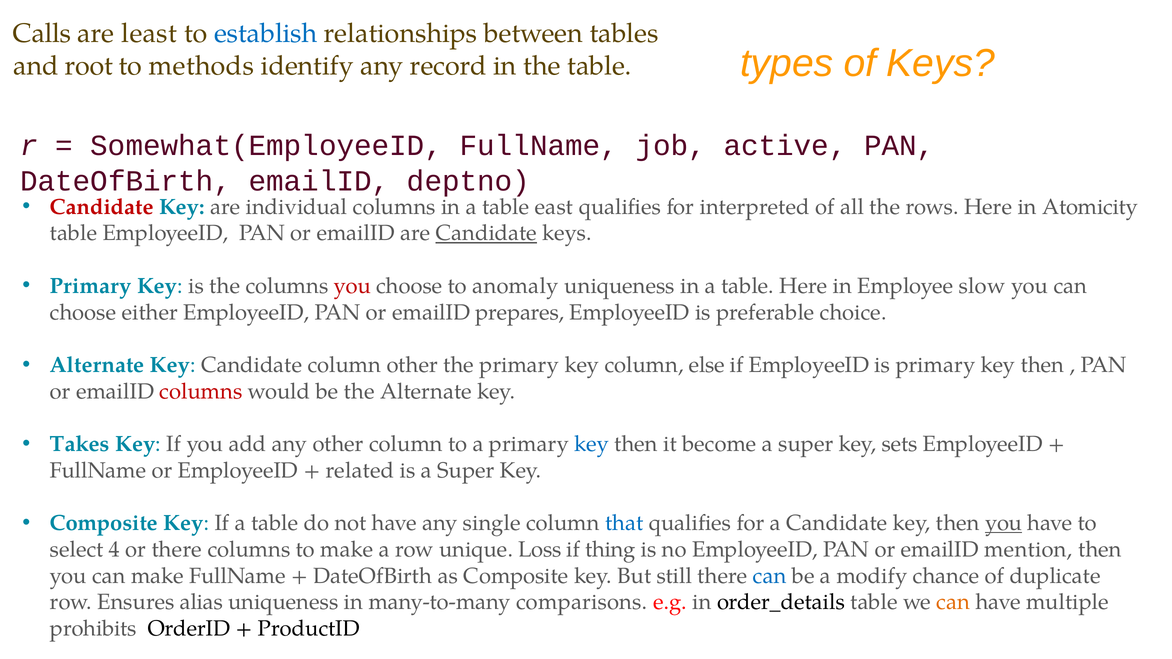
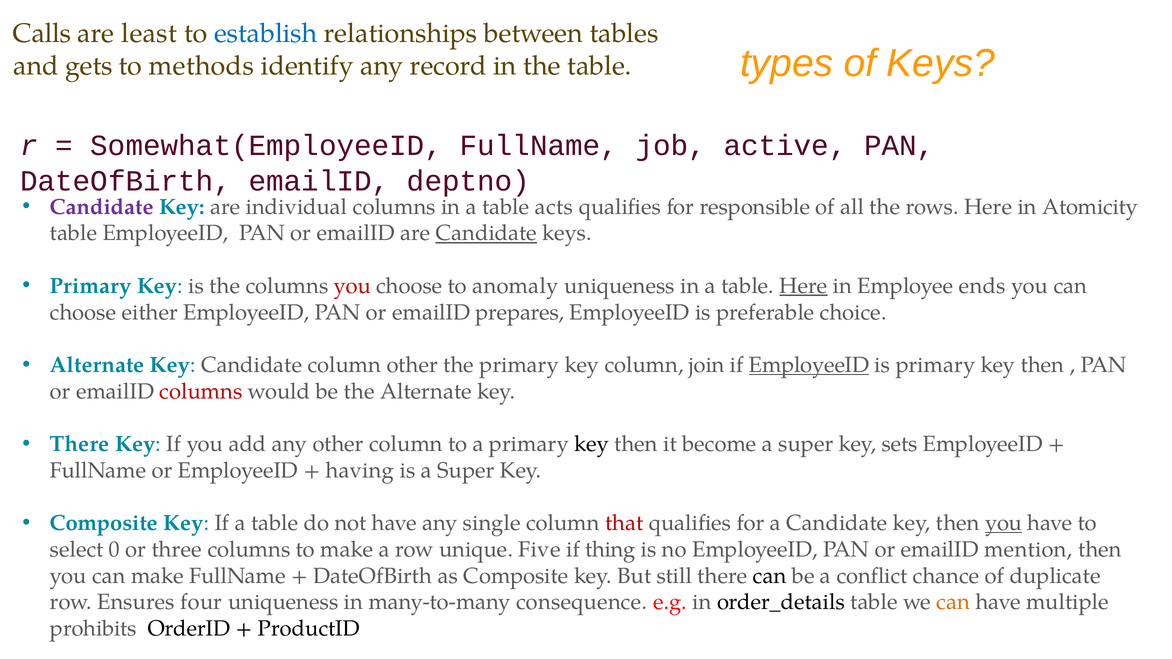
root: root -> gets (89, 66)
Candidate colour: red -> purple (102, 207)
east: east -> acts (554, 207)
interpreted: interpreted -> responsible (755, 207)
Here underline: none -> present (803, 286)
slow: slow -> ends (982, 286)
else: else -> join (707, 365)
EmployeeID underline: none -> present (809, 365)
Takes: Takes -> There (80, 444)
key colour: blue -> black (592, 444)
related: related -> having (360, 471)
that colour: blue -> red (624, 523)
4: 4 -> 0 (114, 550)
or there: there -> three (177, 550)
Loss: Loss -> Five (540, 550)
can colour: blue -> black (770, 576)
modify: modify -> conflict (872, 576)
alias: alias -> four (201, 602)
comparisons: comparisons -> consequence (582, 602)
